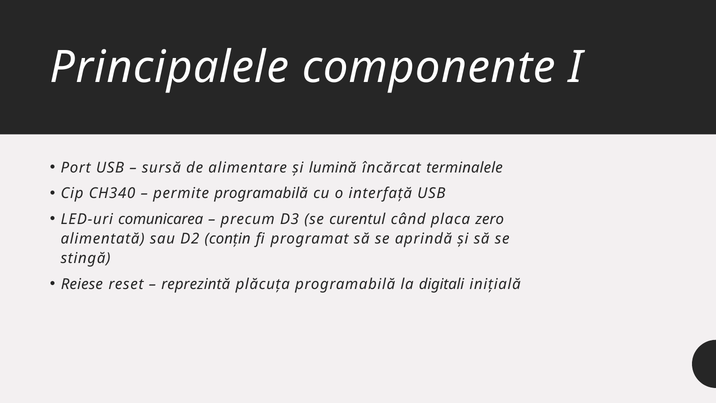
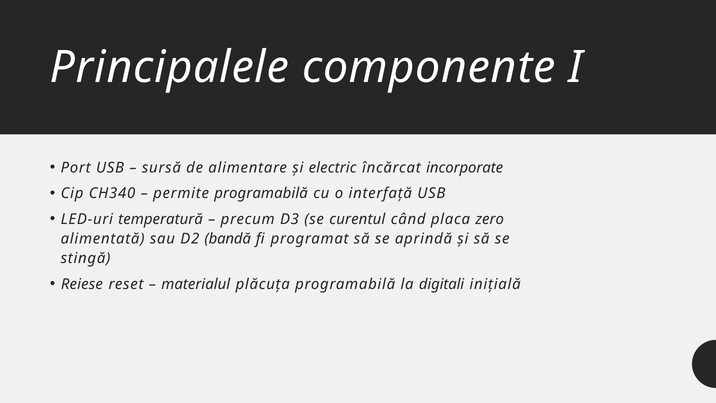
lumină: lumină -> electric (333, 168)
terminalele: terminalele -> incorporate (465, 168)
comunicarea: comunicarea -> temperatură (161, 219)
conțin: conțin -> bandă (228, 239)
reprezintă: reprezintă -> materialul (196, 284)
